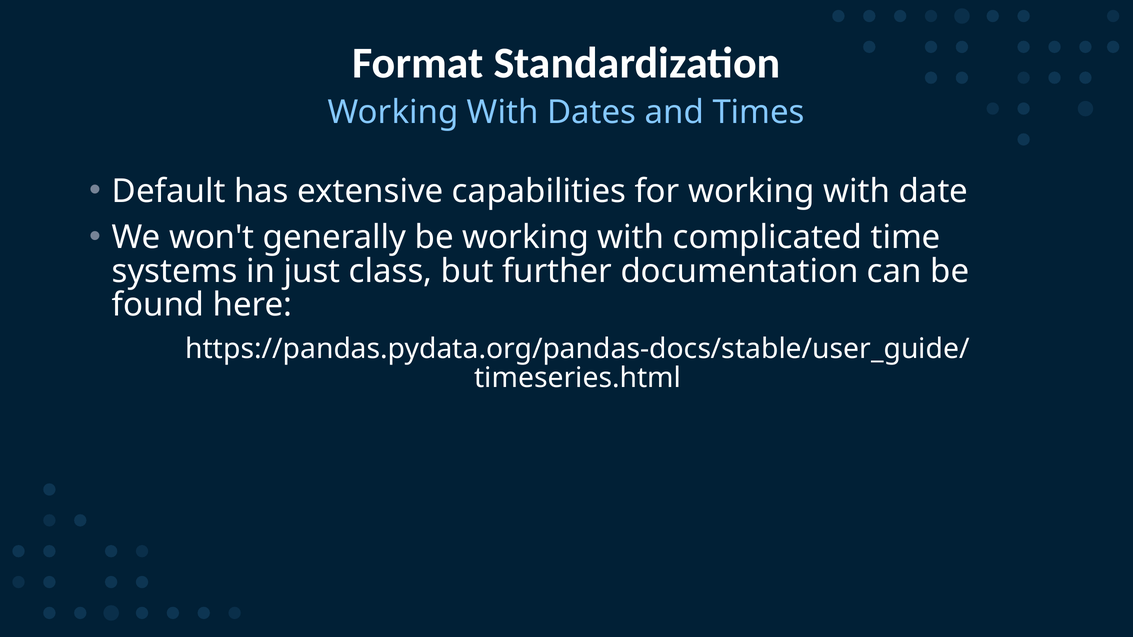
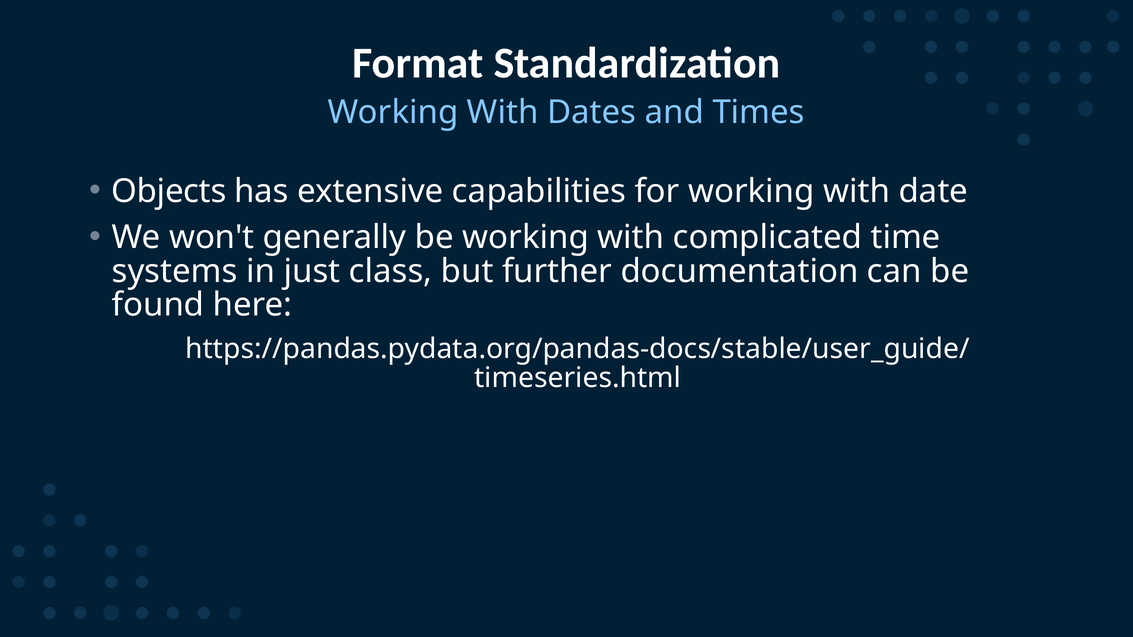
Default: Default -> Objects (169, 191)
